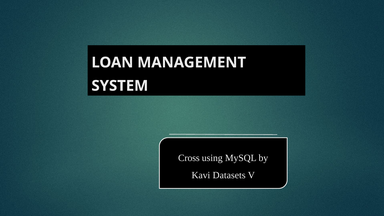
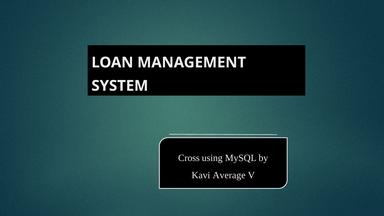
Datasets: Datasets -> Average (229, 175)
